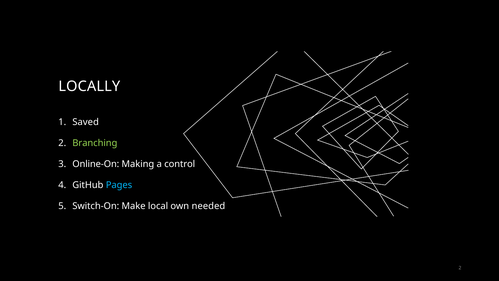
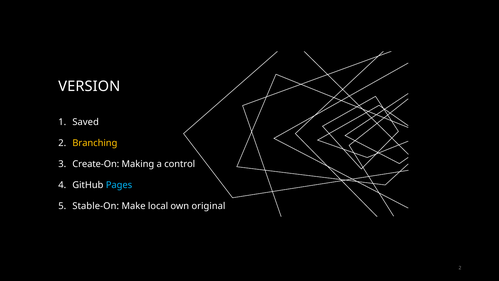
LOCALLY: LOCALLY -> VERSION (89, 86)
Branching colour: light green -> yellow (95, 143)
Online-On: Online-On -> Create-On (96, 164)
Switch-On: Switch-On -> Stable-On (96, 206)
needed: needed -> original (208, 206)
